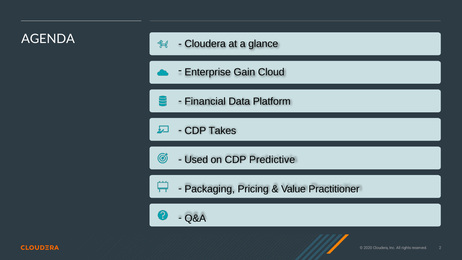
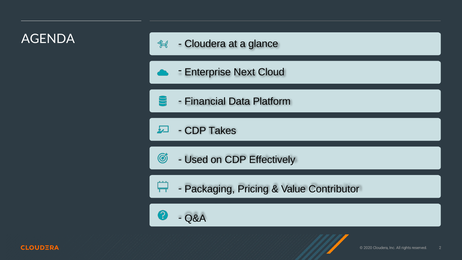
Gain: Gain -> Next (244, 72)
Predictive: Predictive -> Effectively (272, 160)
Practitioner: Practitioner -> Contributor (334, 189)
